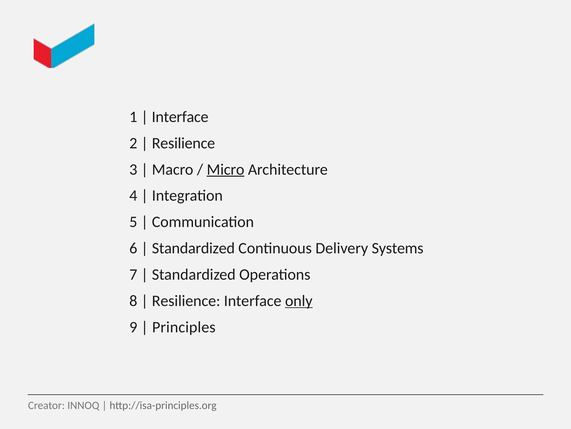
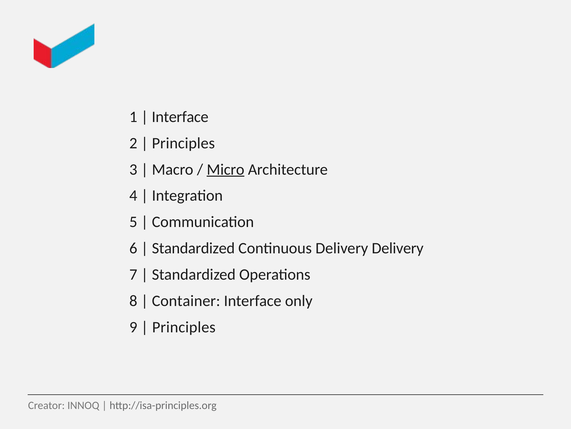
Resilience: Resilience -> Principles (183, 143)
Delivery Systems: Systems -> Delivery (398, 248)
Resilience: Resilience -> Container (186, 300)
only underline: present -> none (299, 300)
